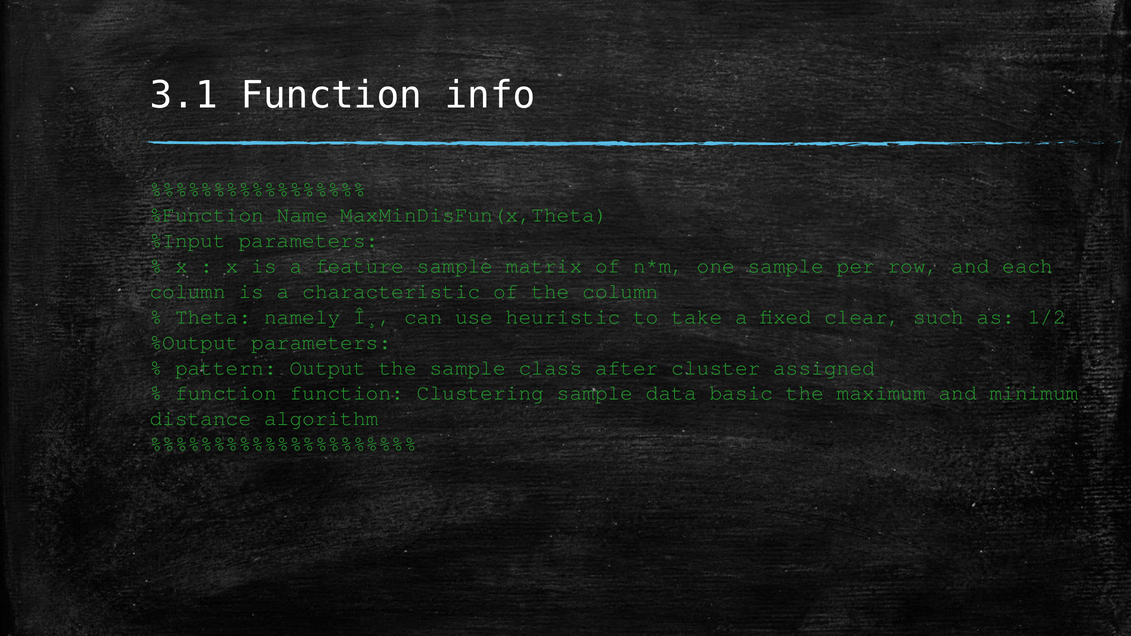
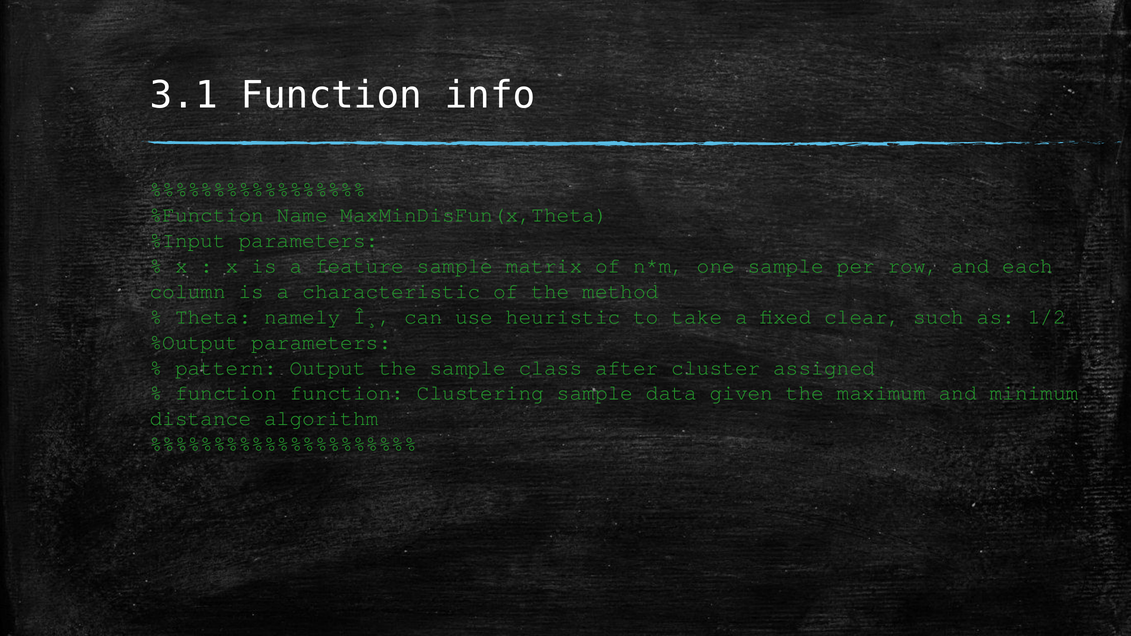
the column: column -> method (620, 291)
basic: basic -> given (741, 393)
